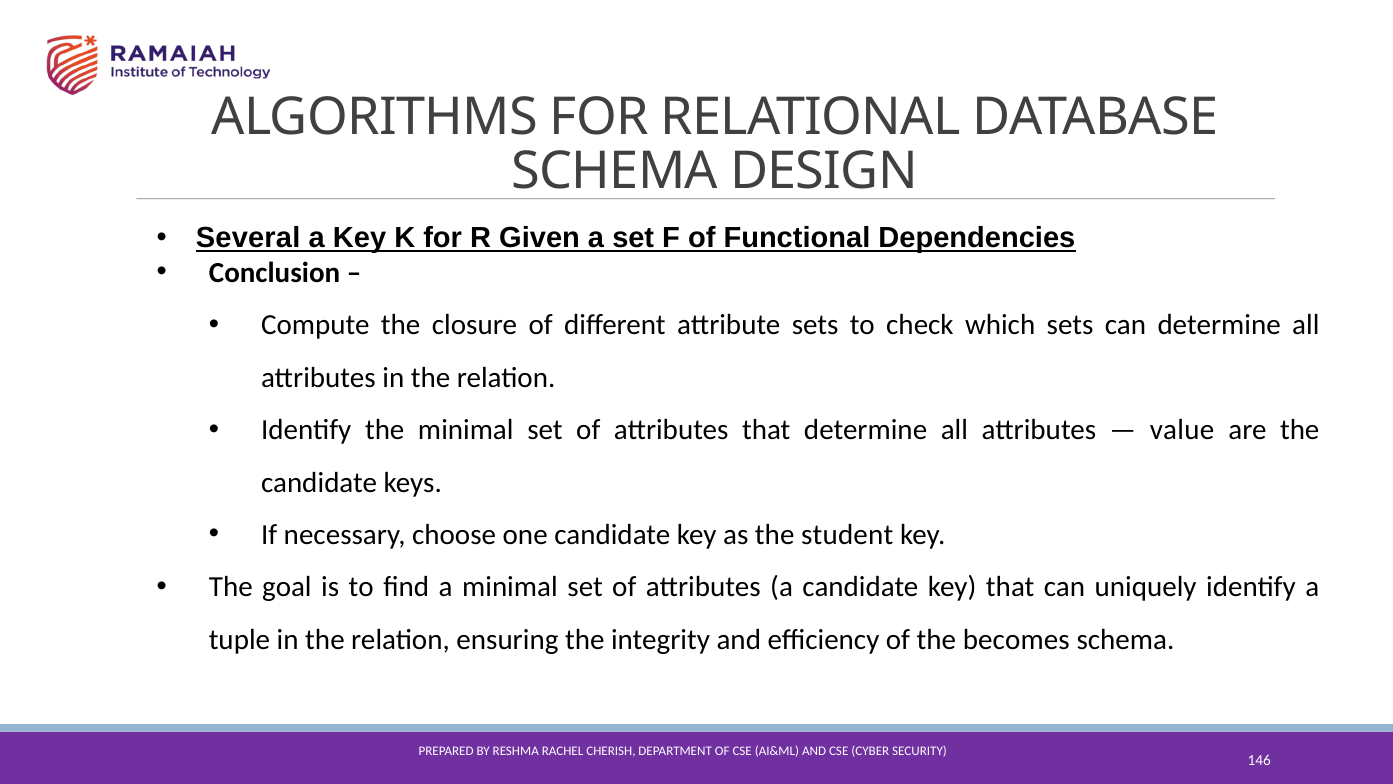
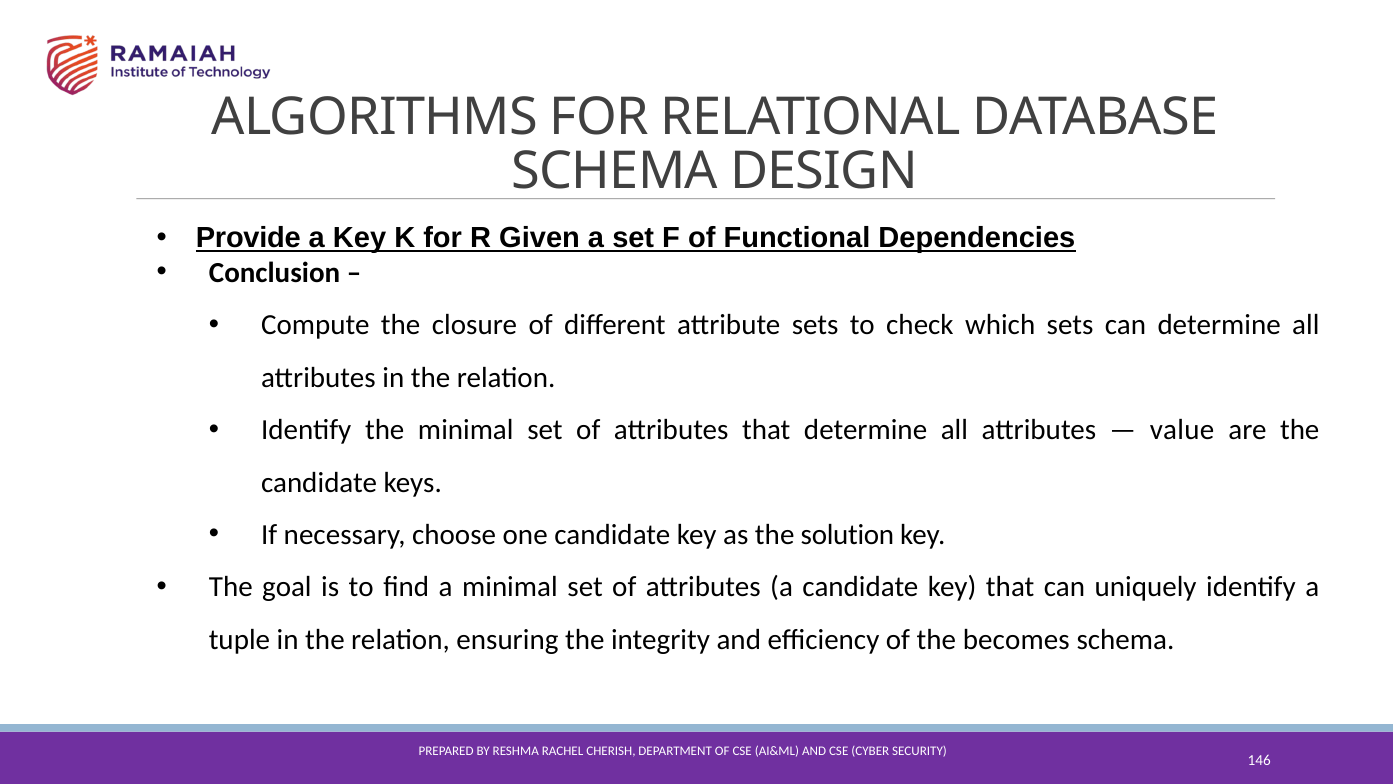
Several: Several -> Provide (248, 238)
student: student -> solution (847, 534)
